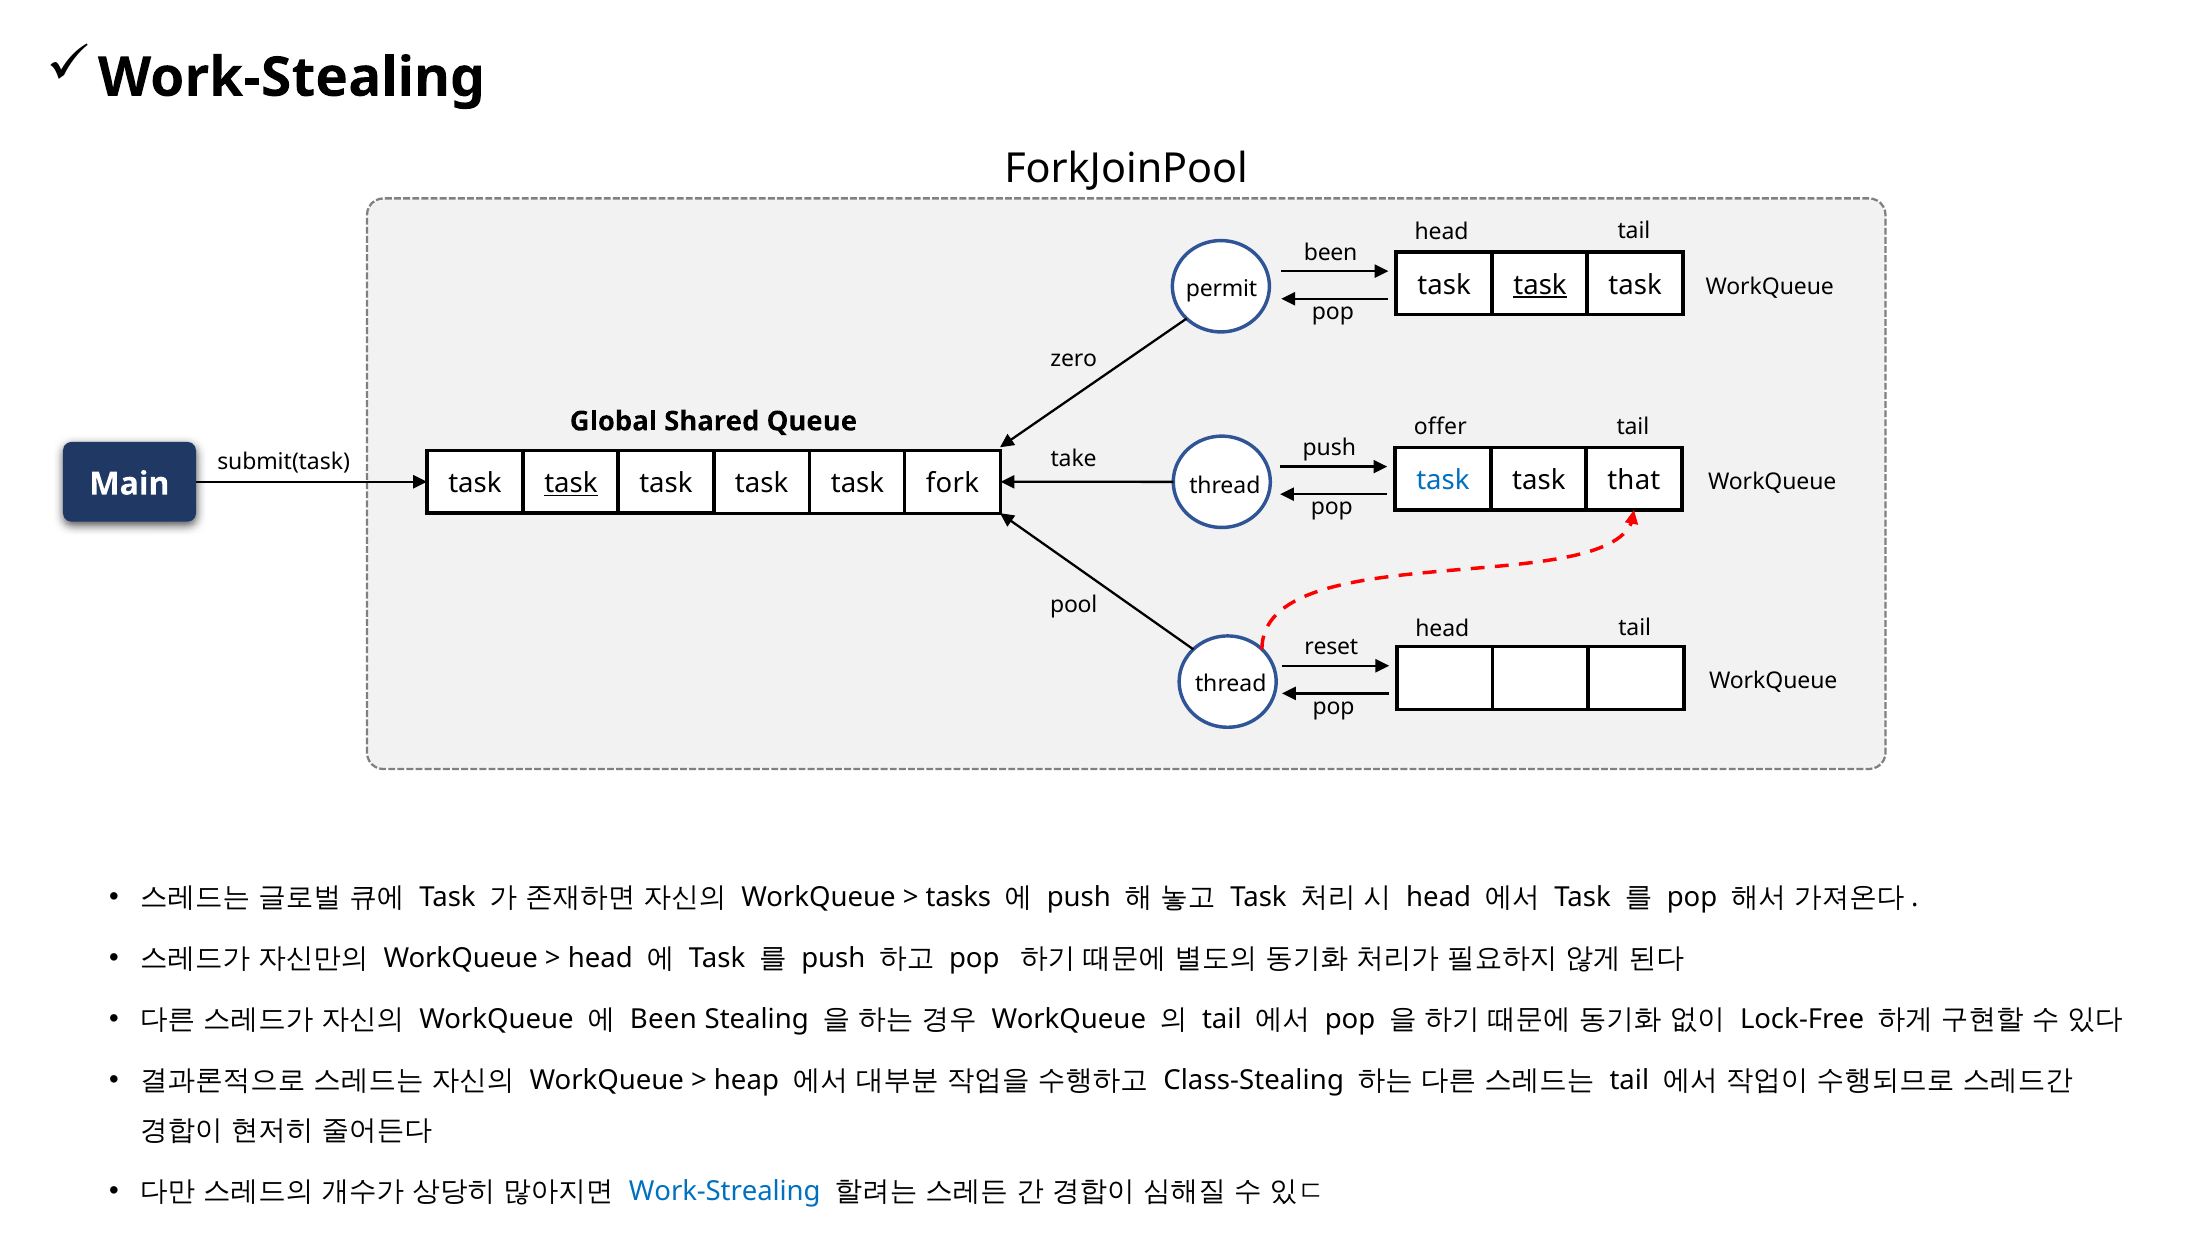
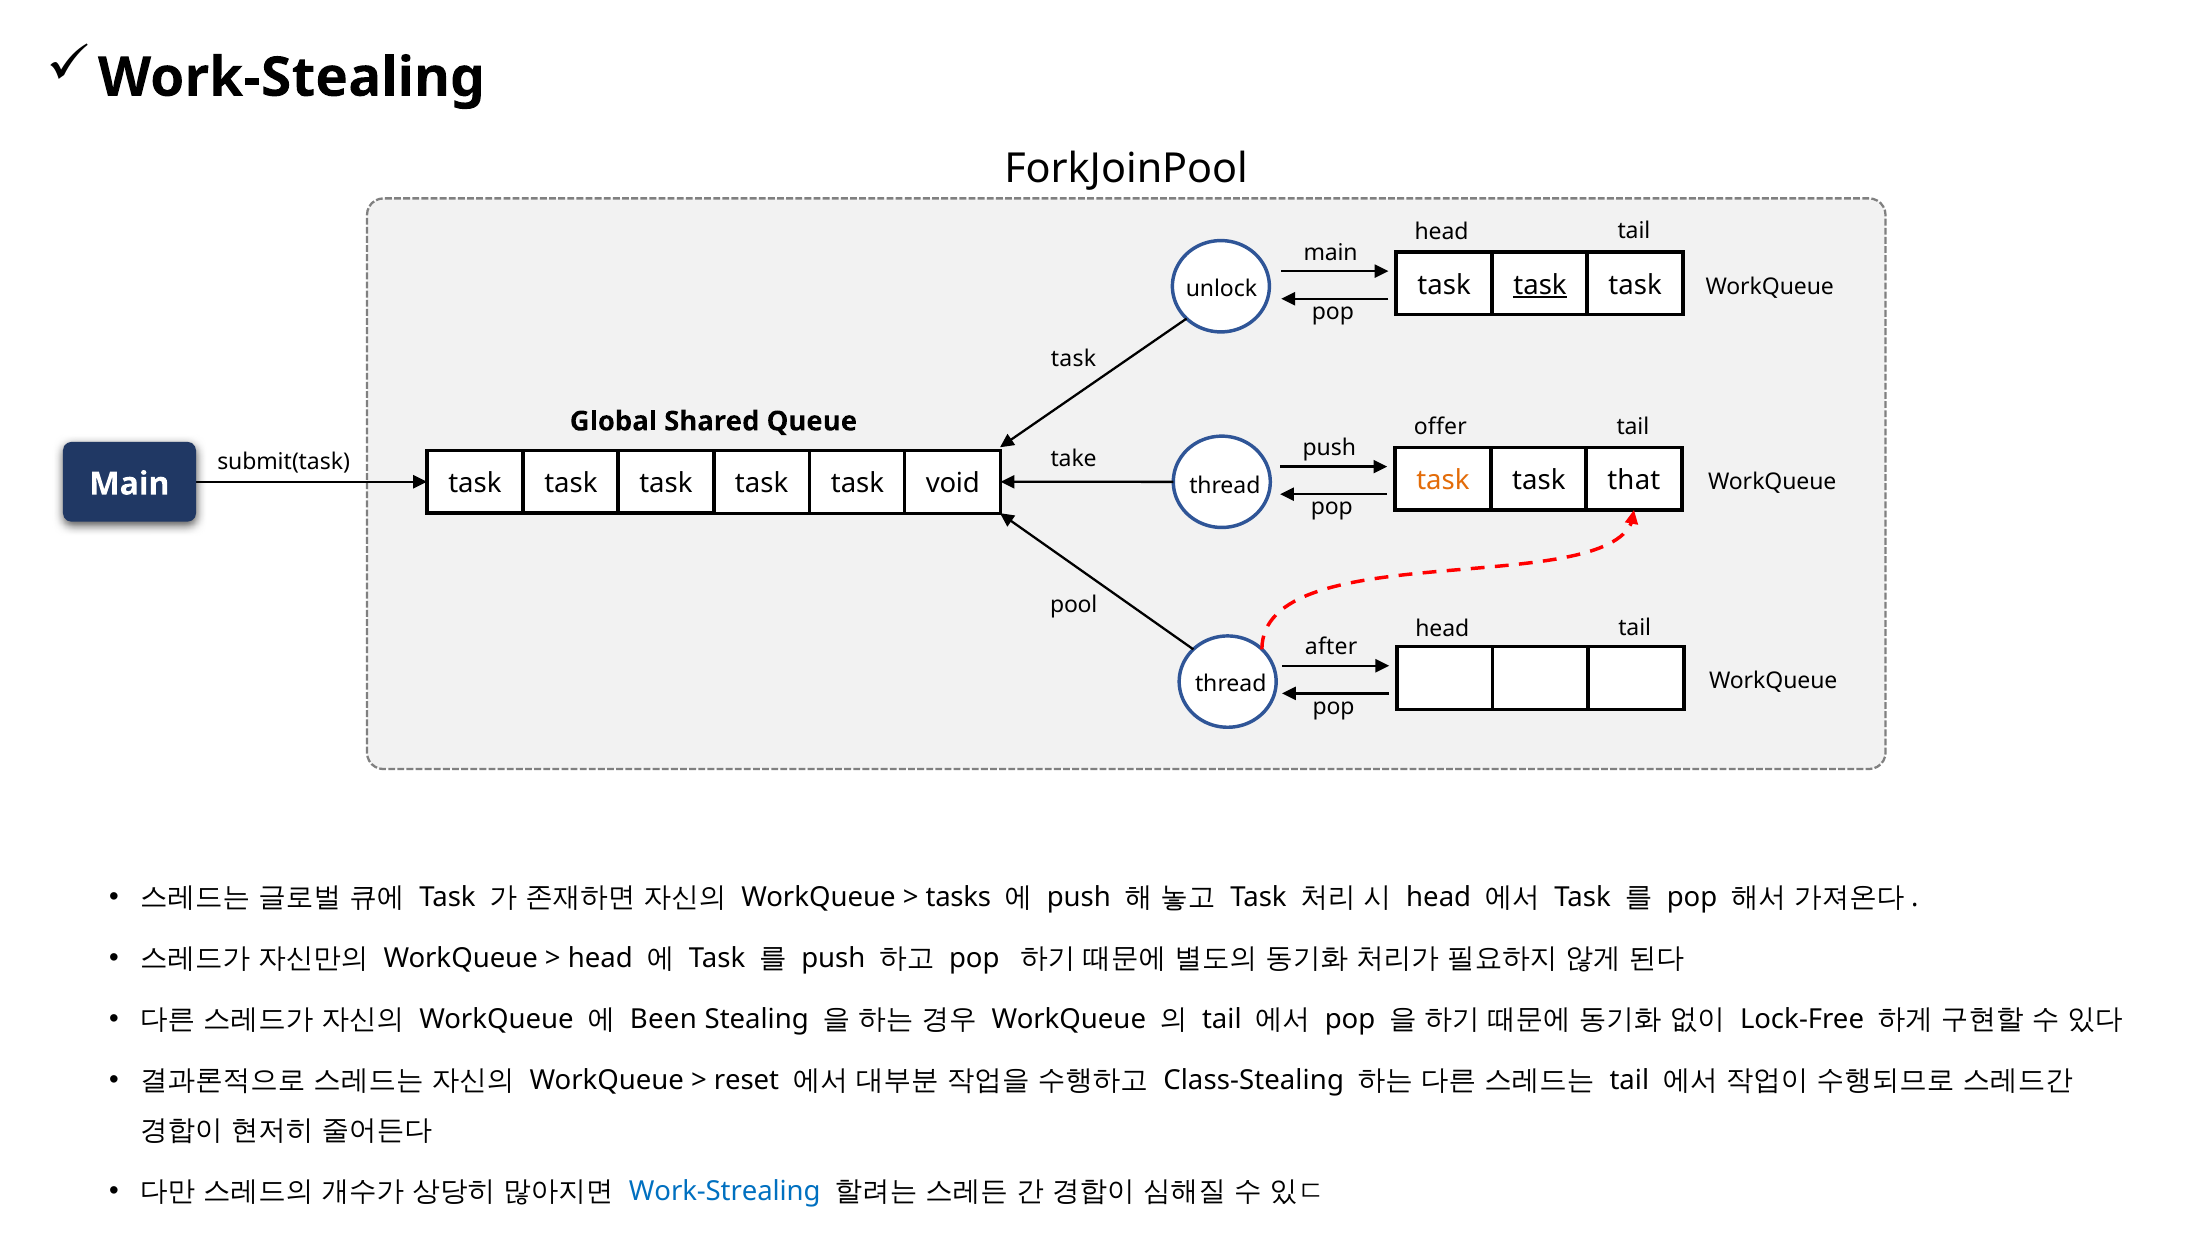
been: been -> main (1331, 253)
permit: permit -> unlock (1221, 288)
zero: zero -> task (1074, 359)
task colour: blue -> orange (1443, 481)
task underline: present -> none (571, 484)
fork: fork -> void (953, 484)
reset: reset -> after (1331, 647)
heap: heap -> reset (747, 1081)
